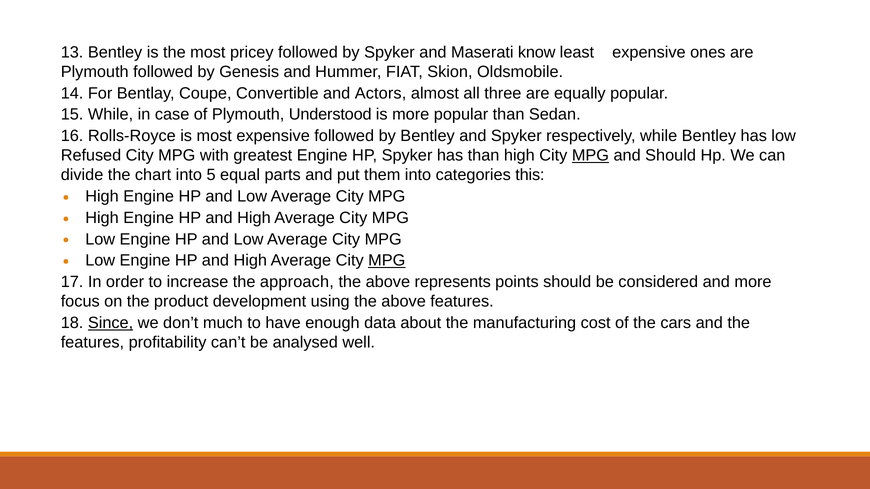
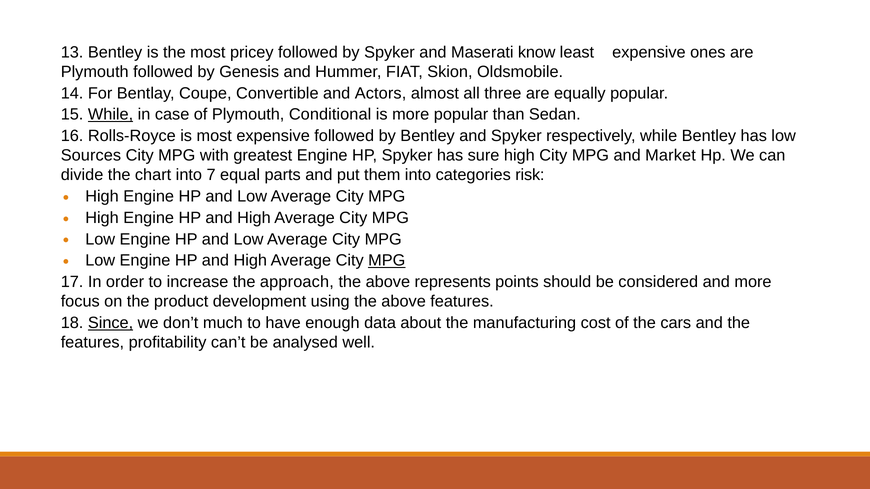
While underline: none -> present (111, 115)
Understood: Understood -> Conditional (330, 115)
Refused: Refused -> Sources (91, 156)
has than: than -> sure (484, 156)
MPG underline: present -> none (590, 156)
and Should: Should -> Market (671, 156)
5: 5 -> 7 (211, 175)
this: this -> risk (530, 175)
